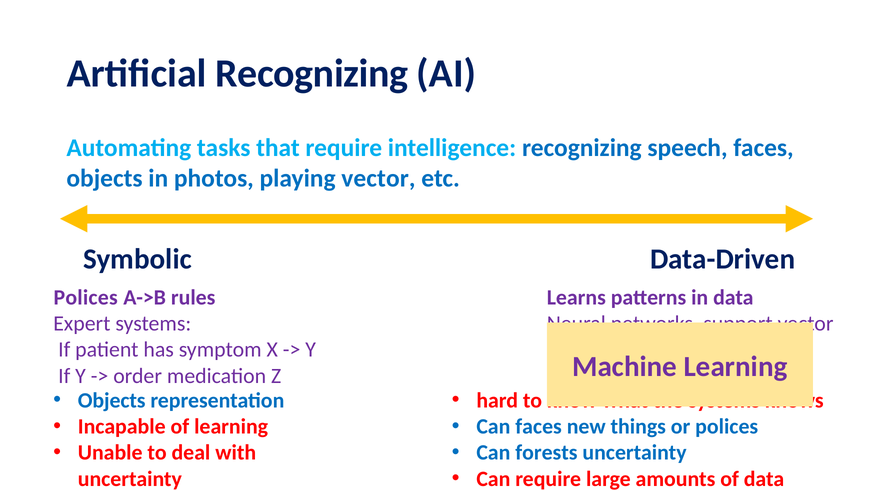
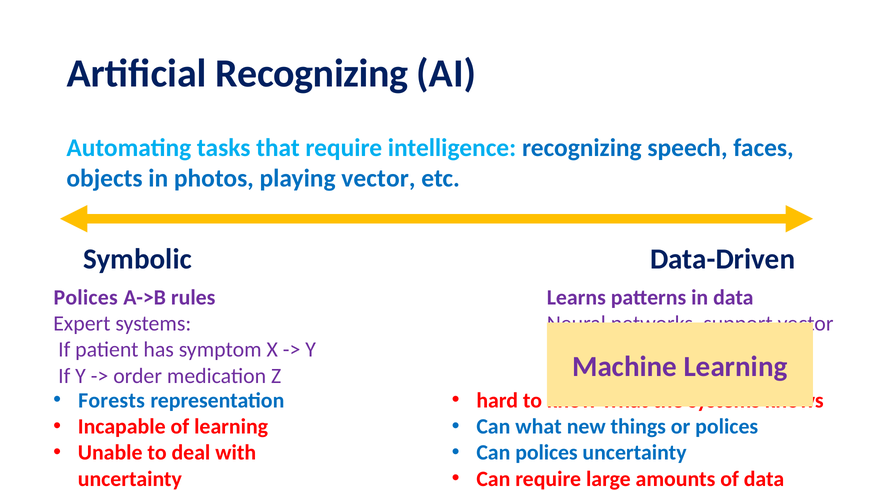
Objects: Objects -> Forests (112, 400)
Can faces: faces -> what (539, 427)
Can forests: forests -> polices (546, 453)
